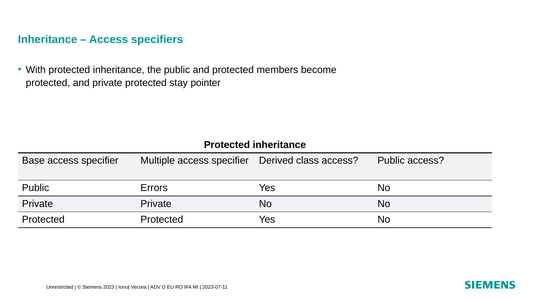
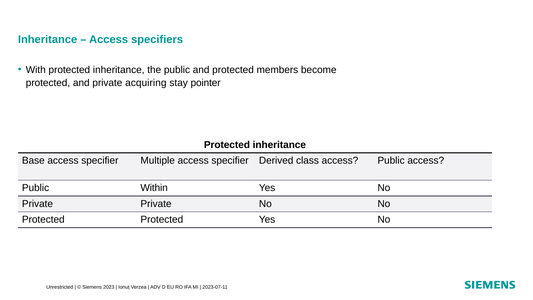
private protected: protected -> acquiring (146, 83)
Errors: Errors -> Within (154, 188)
